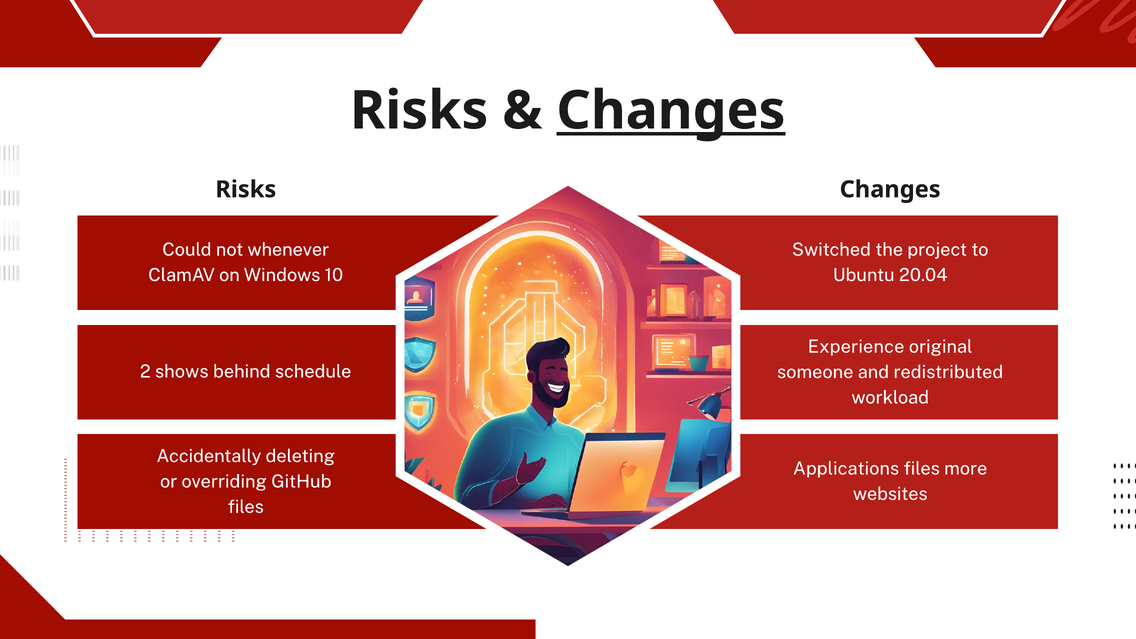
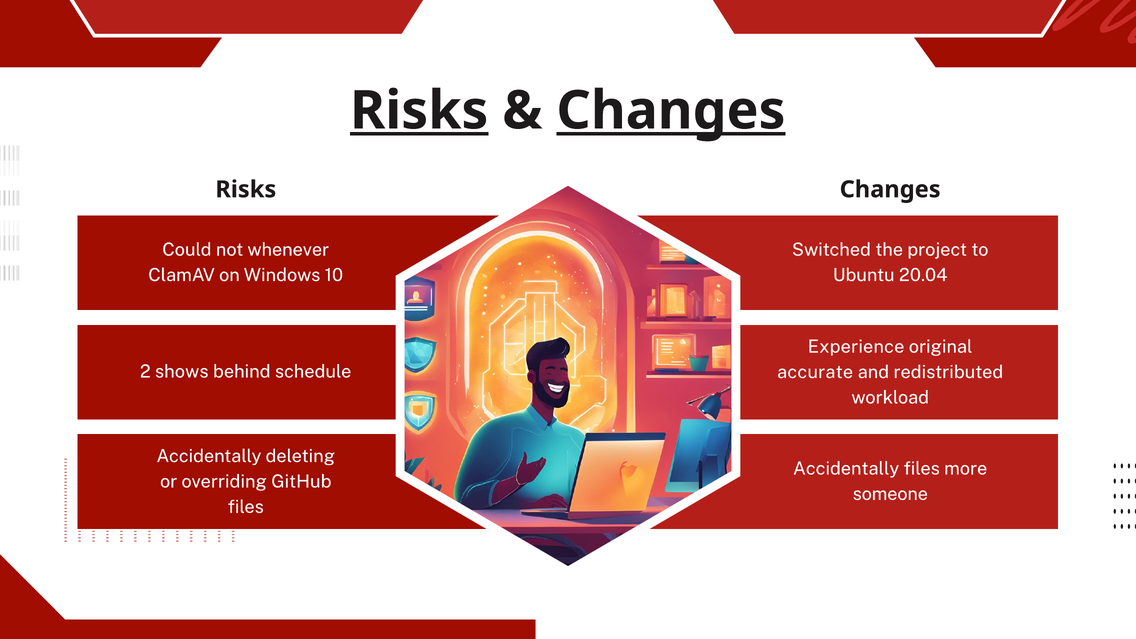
Risks underline: none -> present (419, 111)
someone: someone -> accurate (815, 372)
Applications: Applications -> Accidentally (846, 469)
websites: websites -> someone (890, 494)
